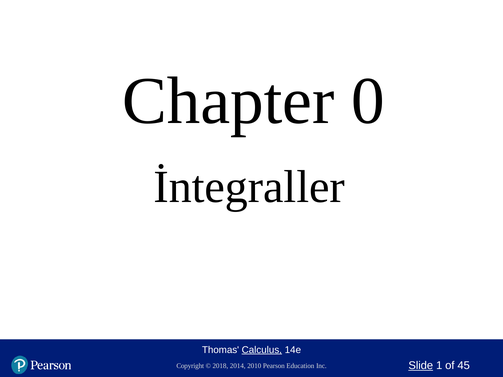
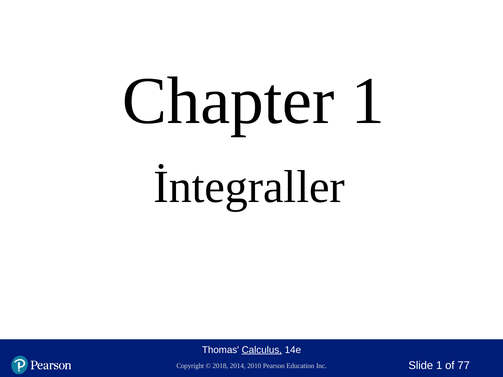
Chapter 0: 0 -> 1 (368, 101)
Slide underline: present -> none (421, 366)
45: 45 -> 77 (464, 366)
